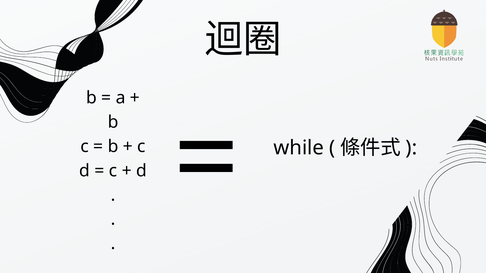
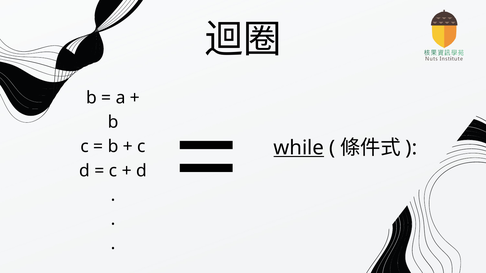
while underline: none -> present (299, 148)
